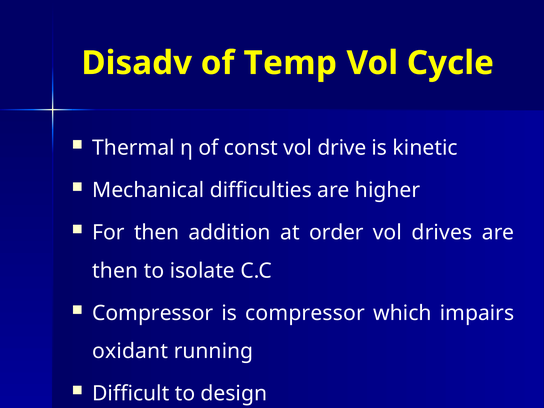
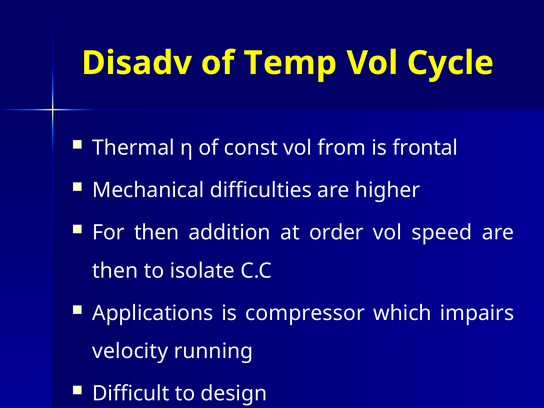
drive: drive -> from (342, 148)
kinetic: kinetic -> frontal (425, 148)
drives: drives -> speed (442, 233)
Compressor: Compressor -> Applications (153, 313)
oxidant: oxidant -> velocity (130, 351)
